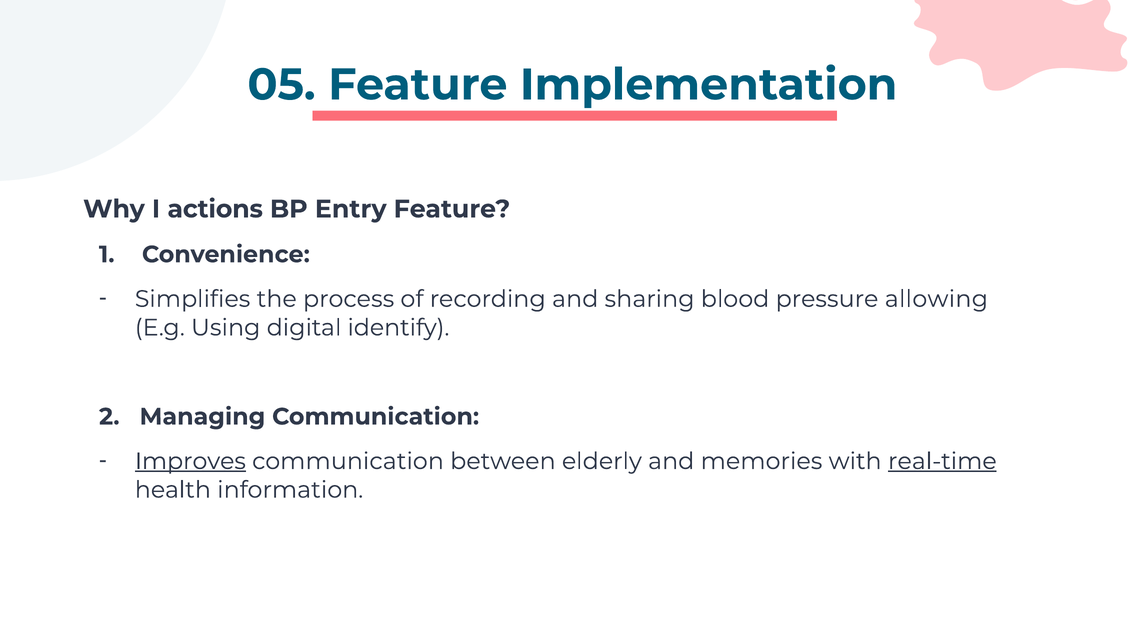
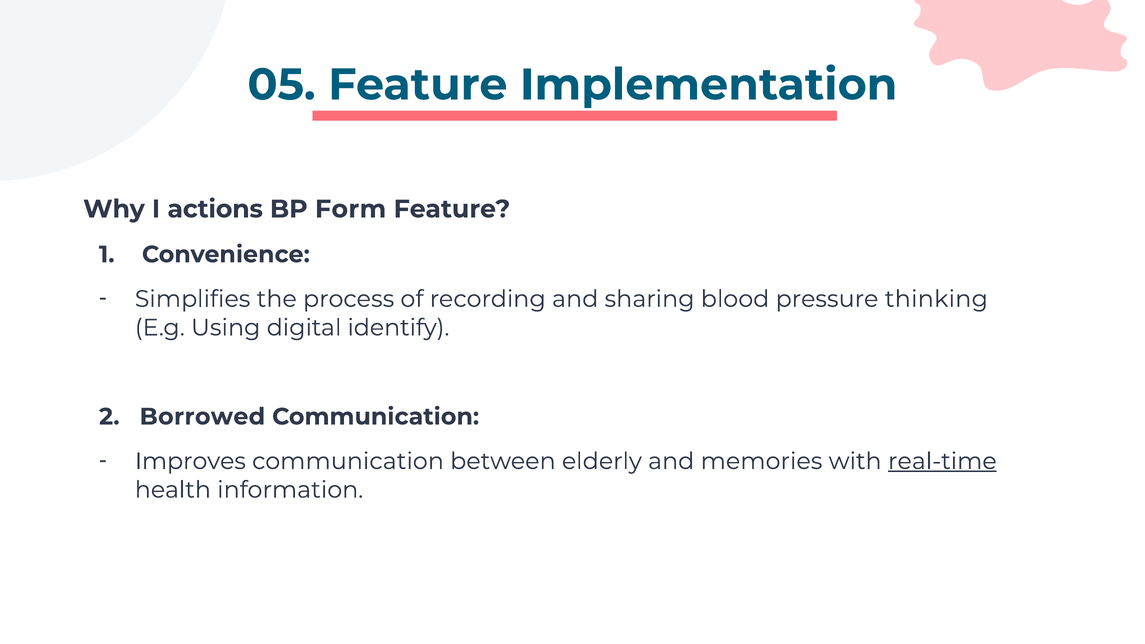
Entry: Entry -> Form (351, 209)
allowing: allowing -> thinking (936, 299)
Managing: Managing -> Borrowed (202, 417)
Improves underline: present -> none (190, 461)
